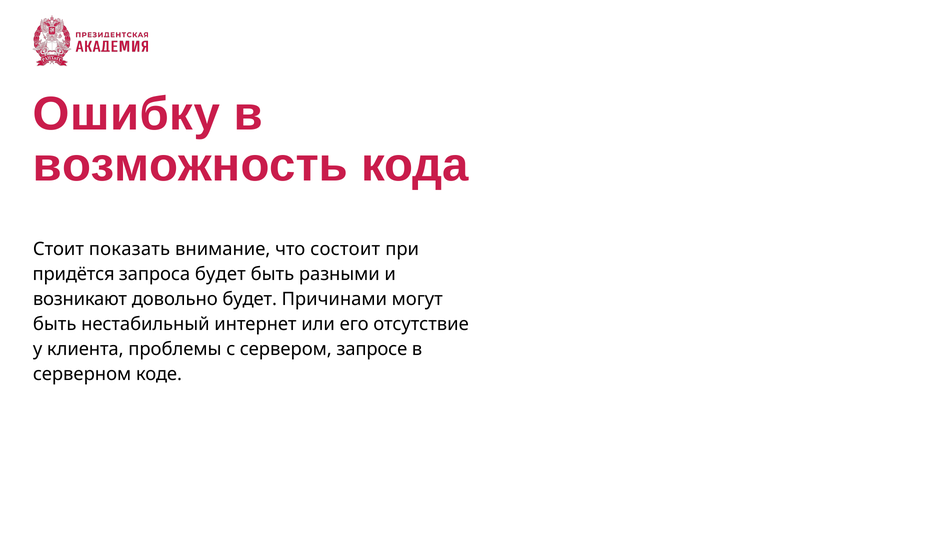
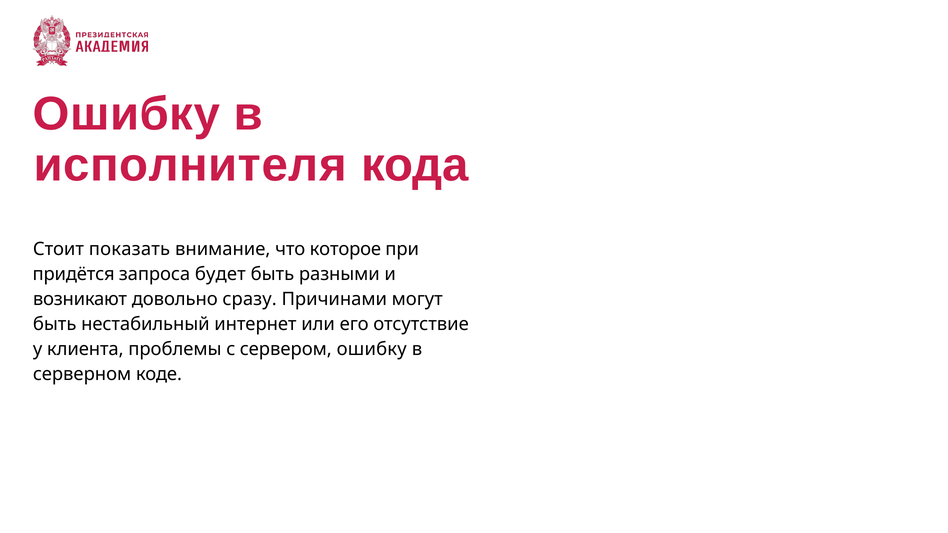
возможность: возможность -> исполнителя (190, 165)
состоит: состоит -> которое (345, 249)
довольно будет: будет -> сразу (250, 299)
сервером запросе: запросе -> ошибку (372, 349)
